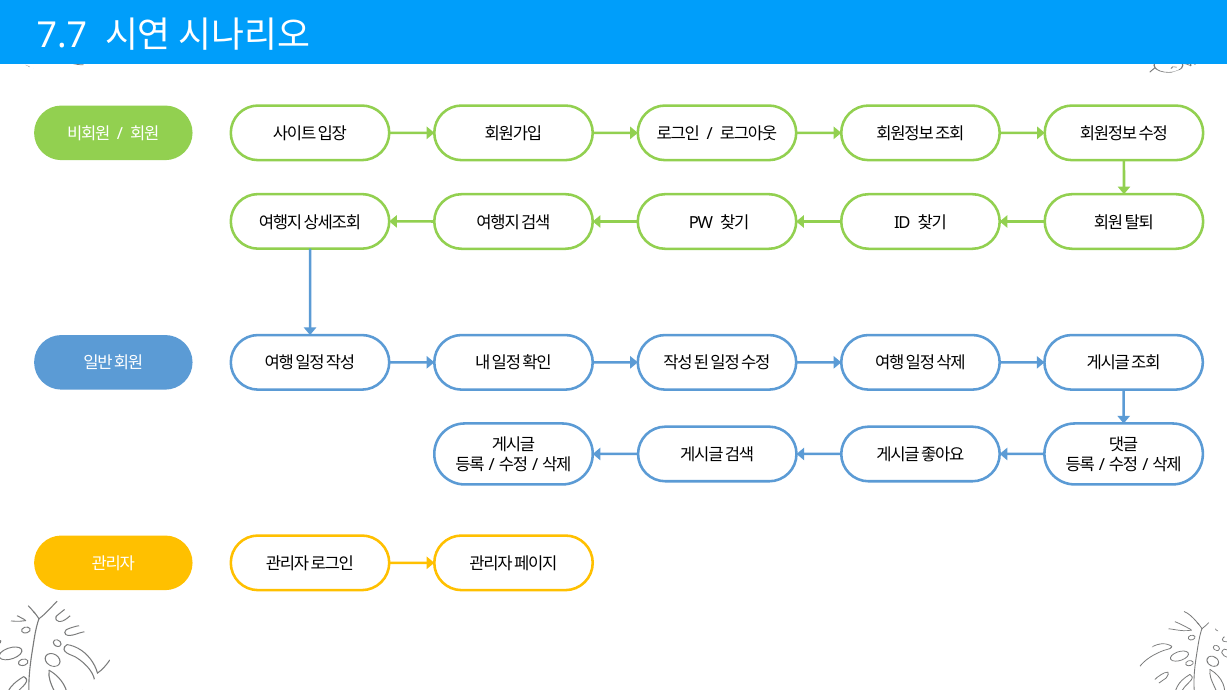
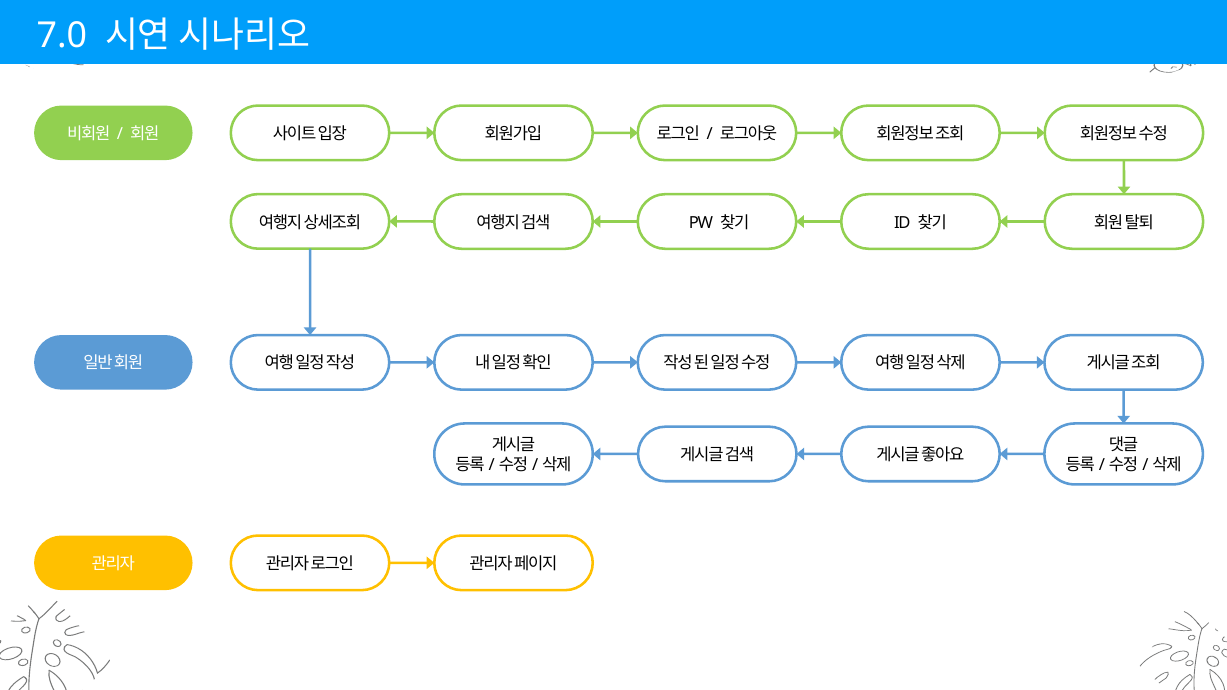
7.7: 7.7 -> 7.0 (62, 36)
